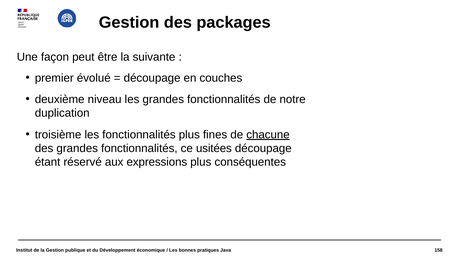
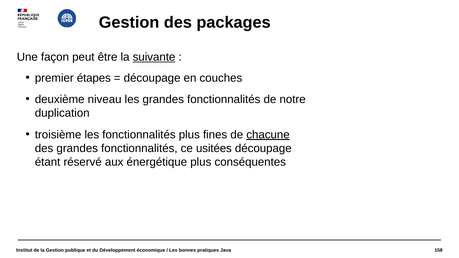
suivante underline: none -> present (154, 57)
évolué: évolué -> étapes (94, 78)
expressions: expressions -> énergétique (157, 162)
